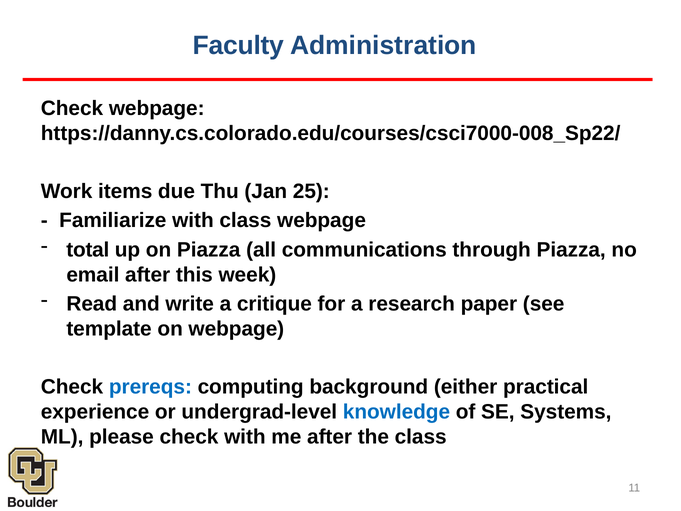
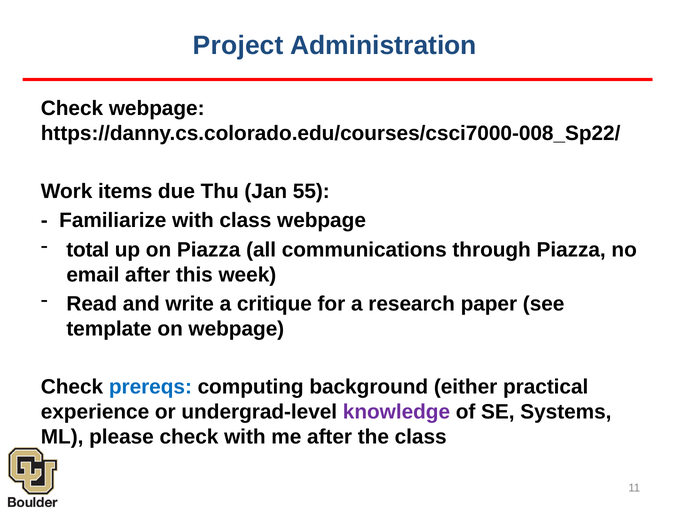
Faculty: Faculty -> Project (238, 45)
25: 25 -> 55 (311, 191)
knowledge colour: blue -> purple (396, 412)
